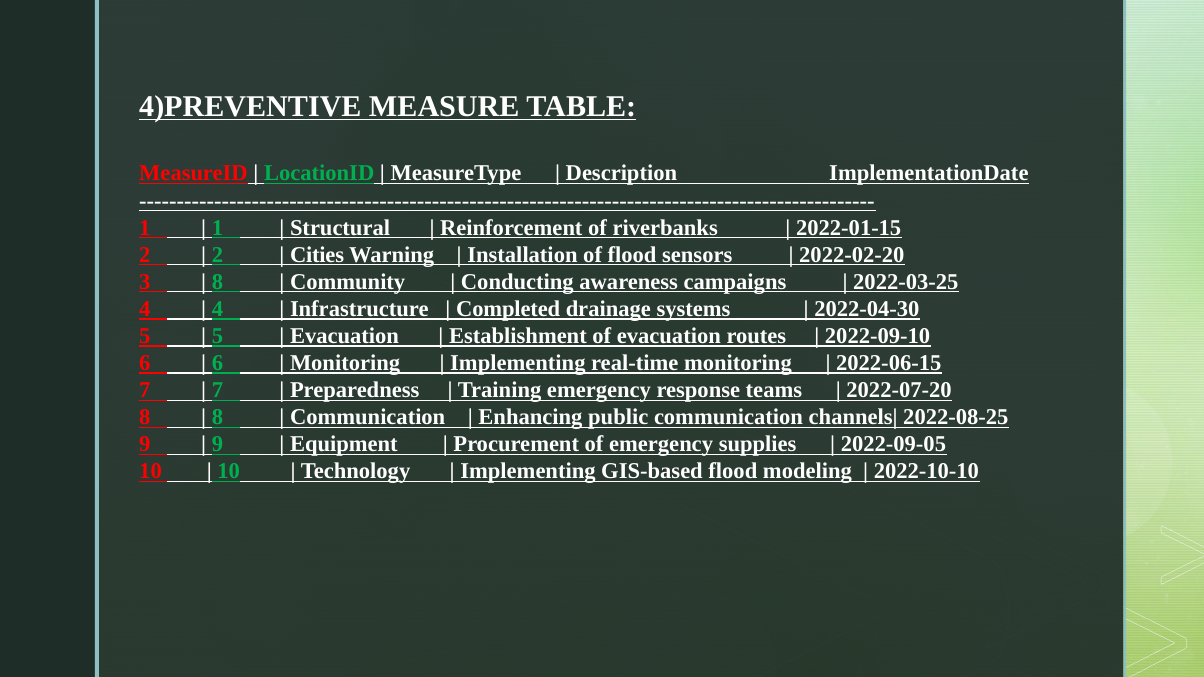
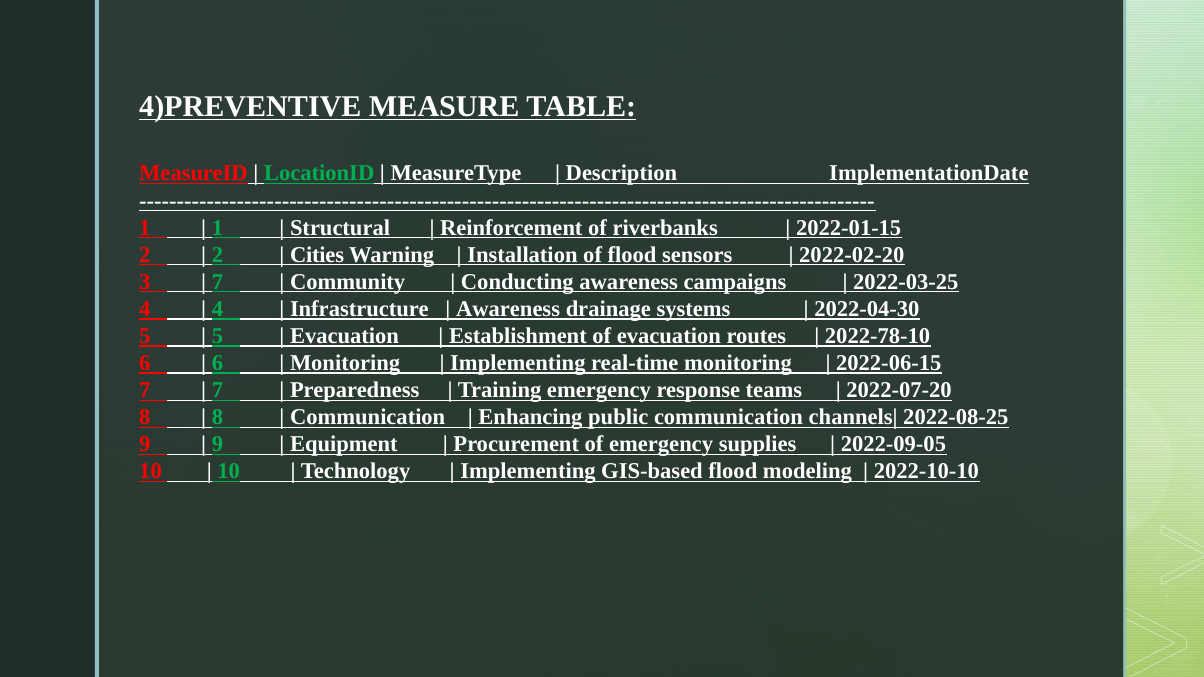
8: 8 -> 7 (217, 282)
Completed: Completed -> Awareness (508, 309)
2022-09-10: 2022-09-10 -> 2022-78-10 (878, 336)
